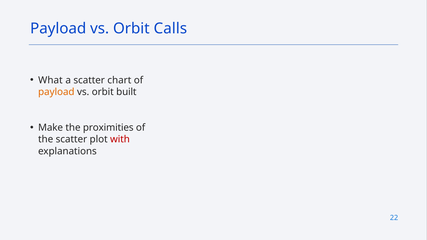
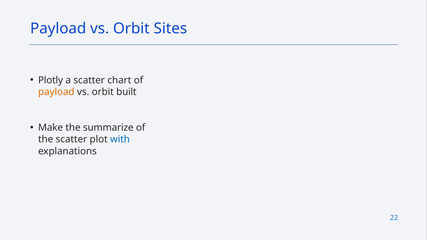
Calls: Calls -> Sites (170, 29)
What: What -> Plotly (51, 80)
proximities: proximities -> summarize (108, 128)
with colour: red -> blue (120, 140)
